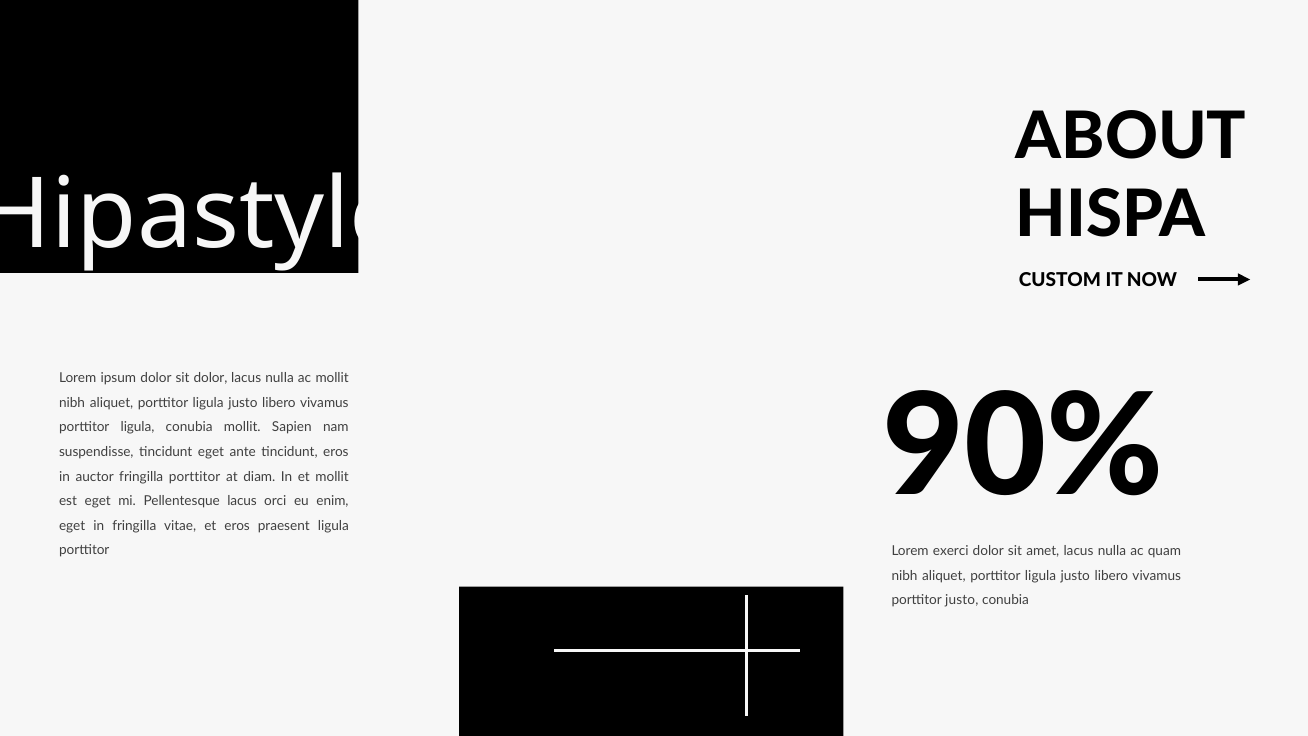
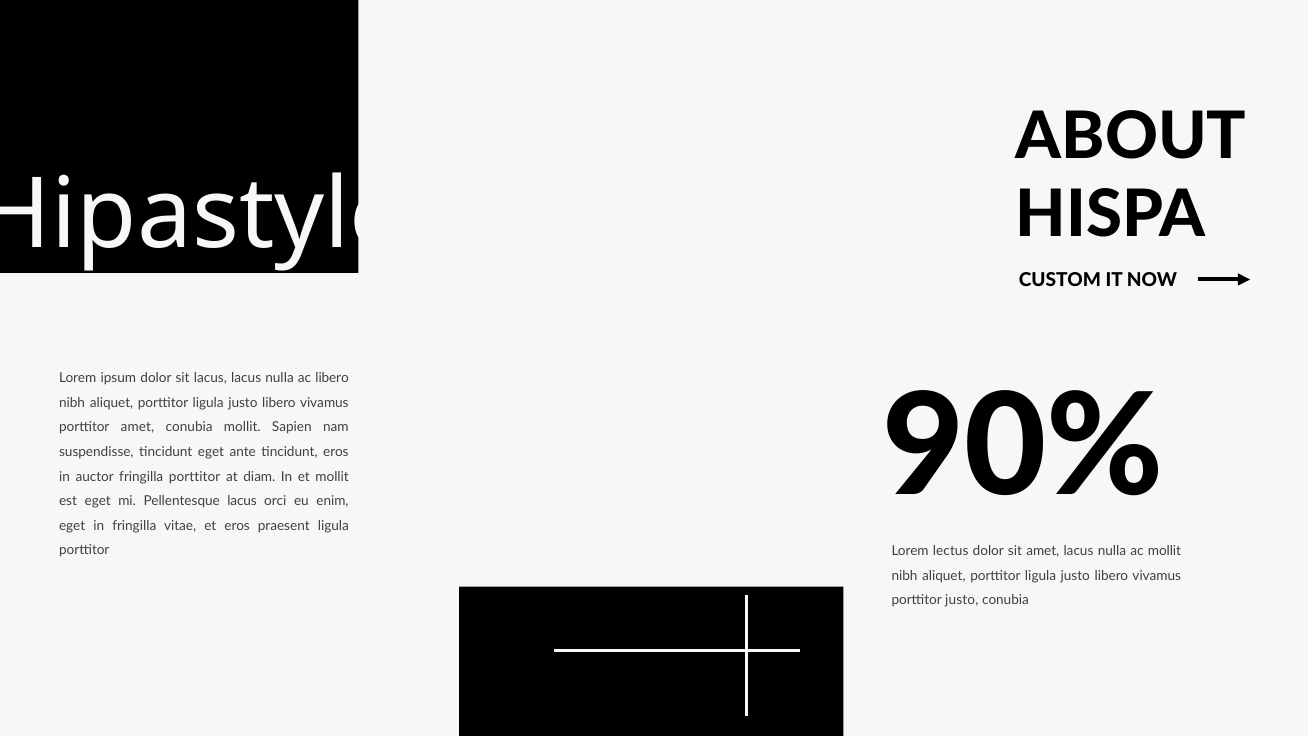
sit dolor: dolor -> lacus (210, 378)
ac mollit: mollit -> libero (332, 378)
ligula: ligula -> amet (137, 427)
exerci: exerci -> lectus (951, 551)
ac quam: quam -> mollit (1164, 551)
